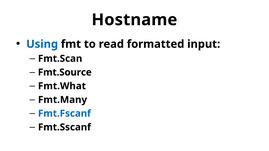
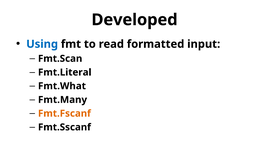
Hostname: Hostname -> Developed (135, 20)
Fmt.Source: Fmt.Source -> Fmt.Literal (65, 72)
Fmt.Fscanf colour: blue -> orange (64, 114)
